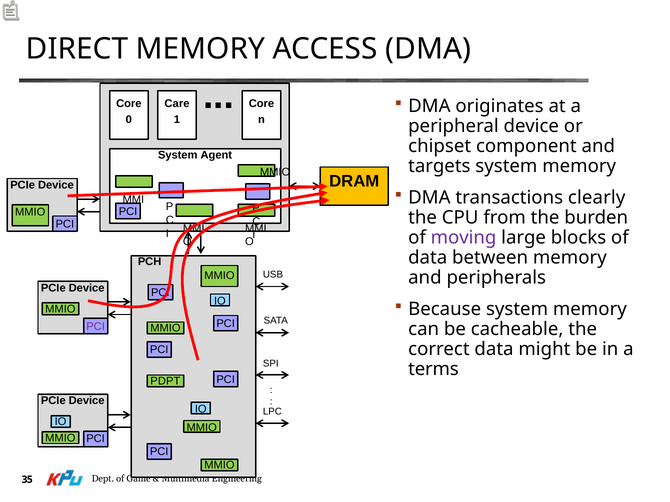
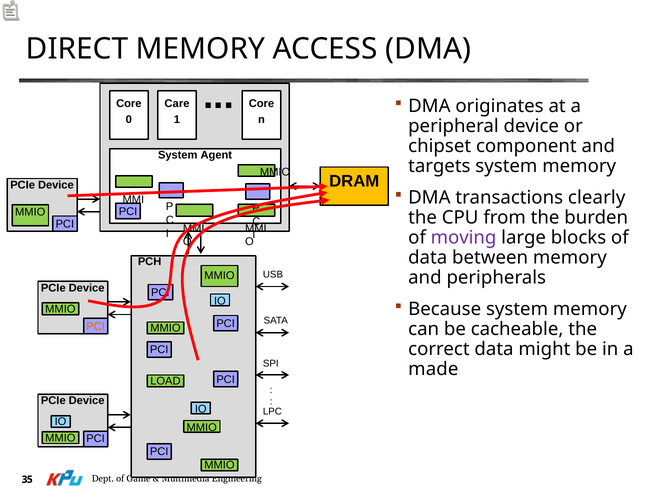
PCI colour: purple -> orange (96, 327)
terms: terms -> made (433, 370)
PDPT: PDPT -> LOAD (165, 382)
